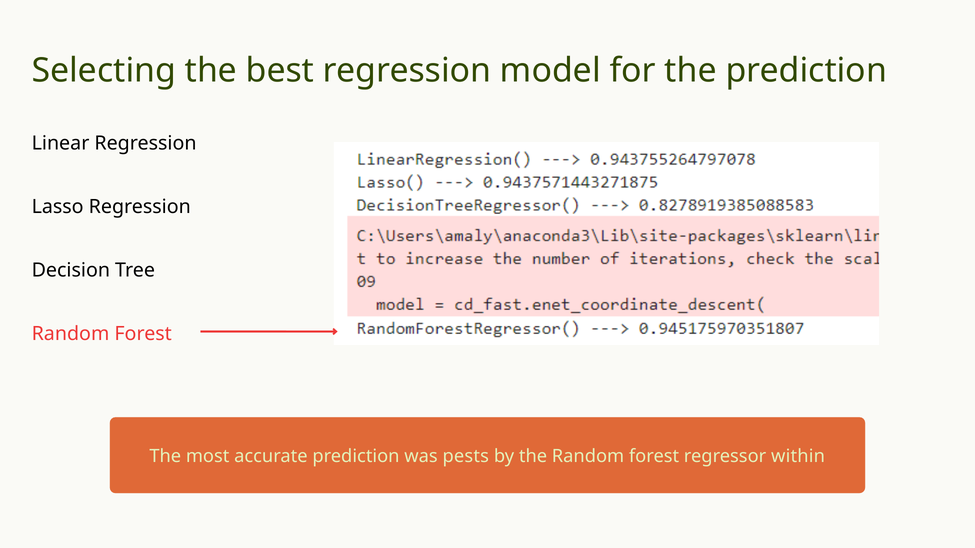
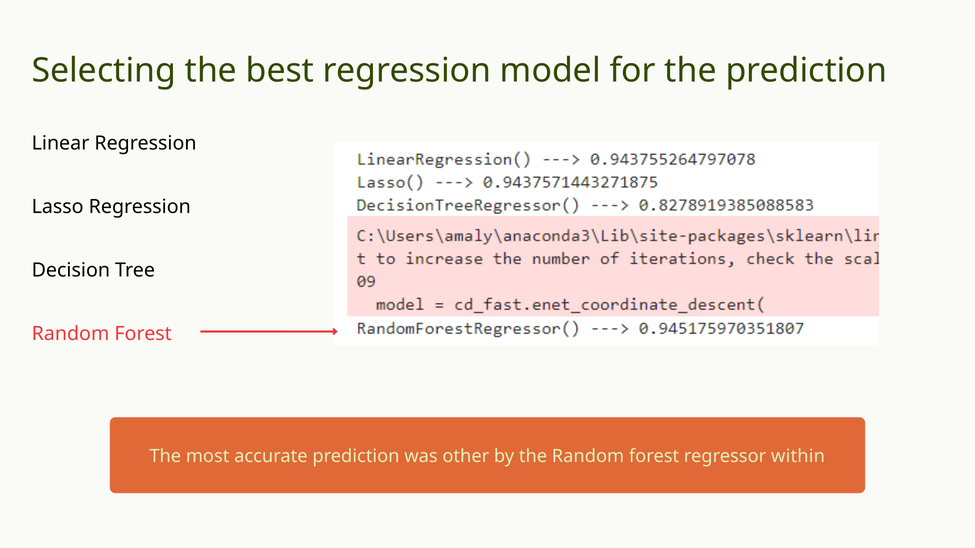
pests: pests -> other (466, 457)
